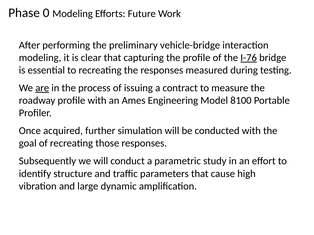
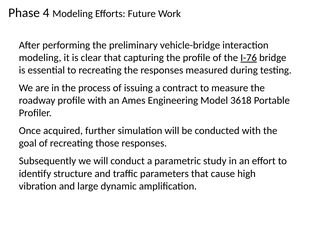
0: 0 -> 4 (46, 13)
are underline: present -> none (42, 88)
8100: 8100 -> 3618 (241, 101)
